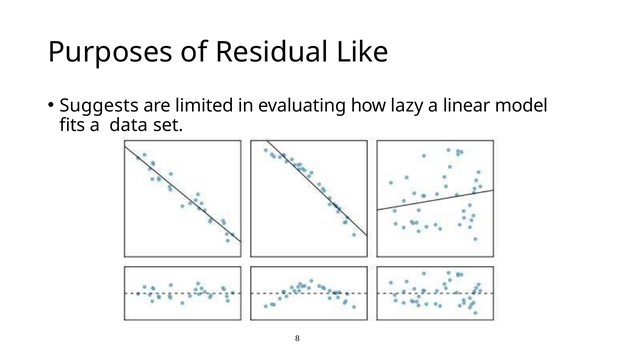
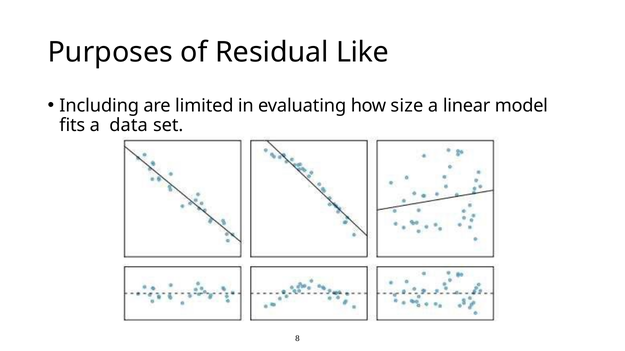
Suggests: Suggests -> Including (99, 106)
lazy: lazy -> size (407, 106)
